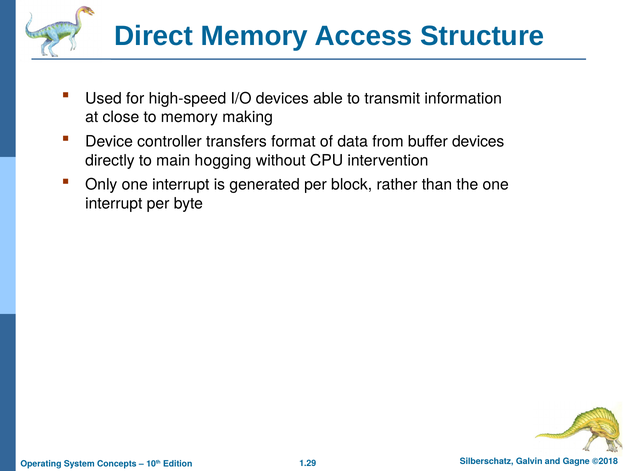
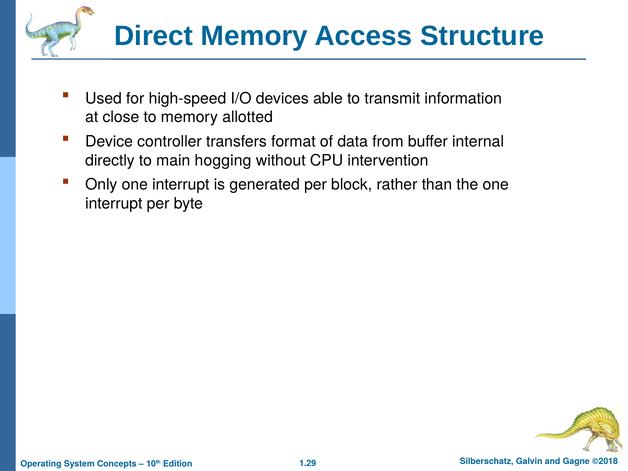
making: making -> allotted (248, 117)
buffer devices: devices -> internal (478, 142)
